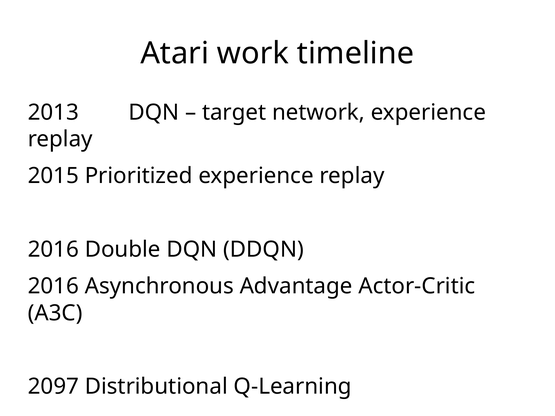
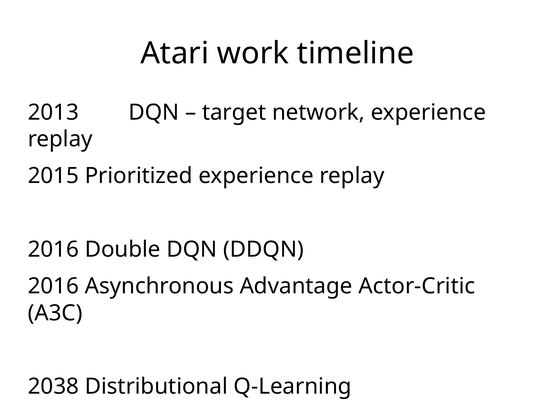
2097: 2097 -> 2038 (53, 387)
